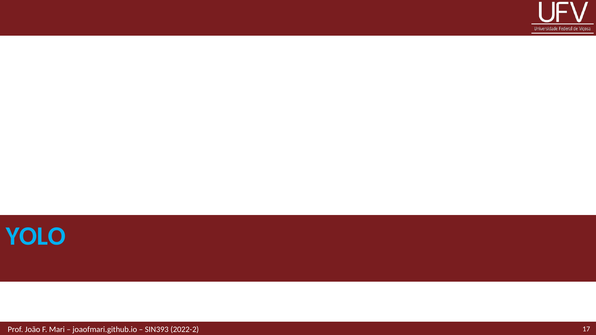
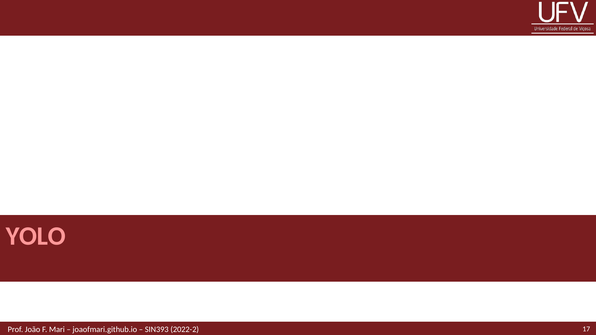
YOLO colour: light blue -> pink (36, 236)
